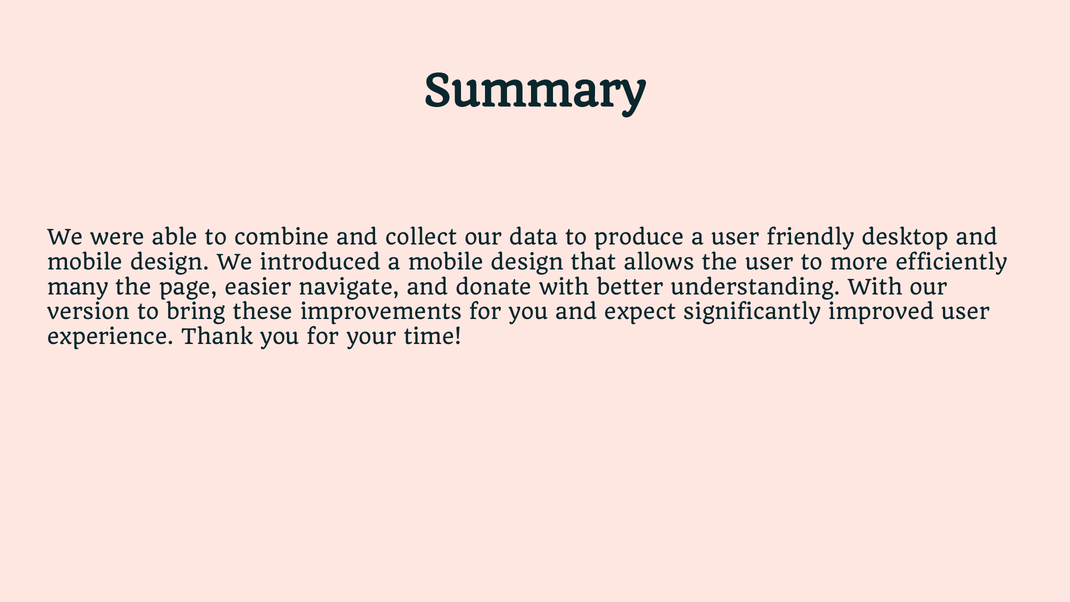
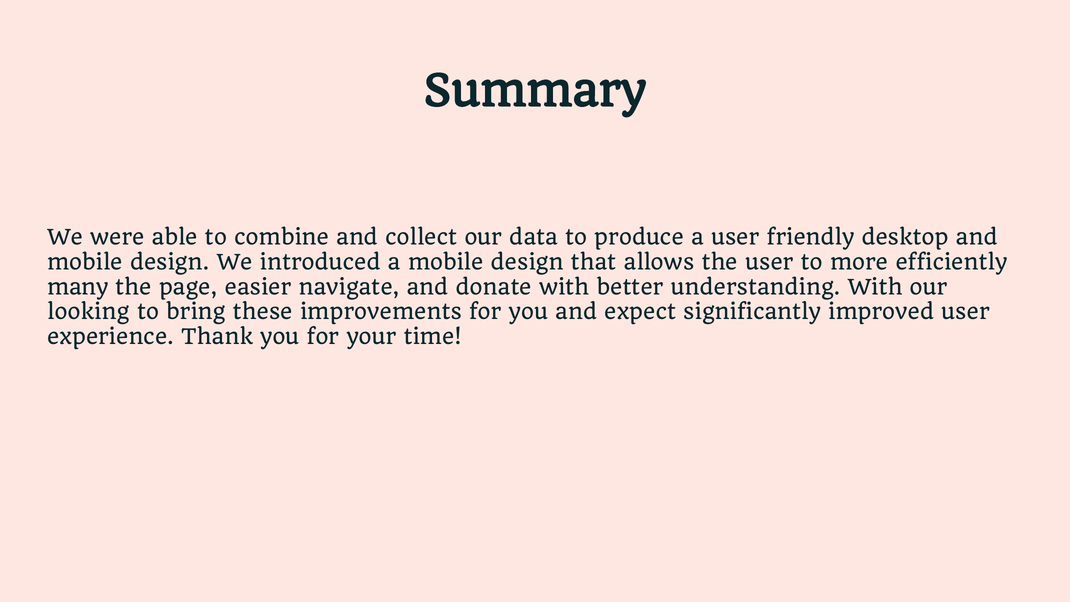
version: version -> looking (88, 313)
